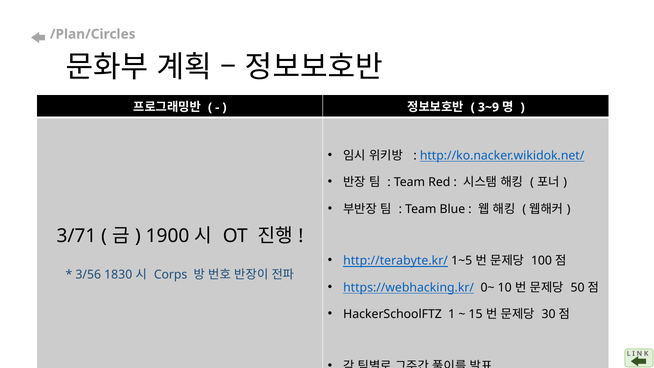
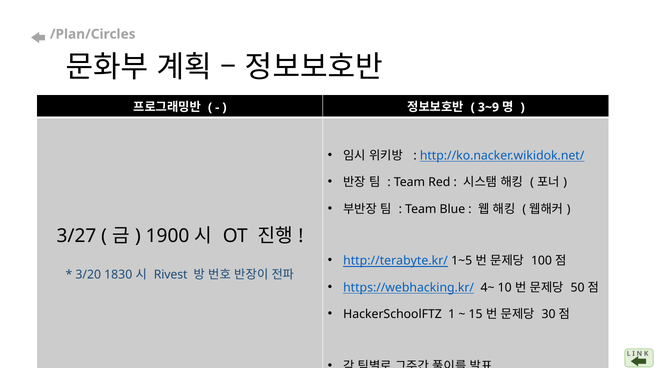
3/71: 3/71 -> 3/27 (76, 236)
3/56: 3/56 -> 3/20 (88, 274)
Corps: Corps -> Rivest (171, 274)
0~: 0~ -> 4~ (488, 288)
